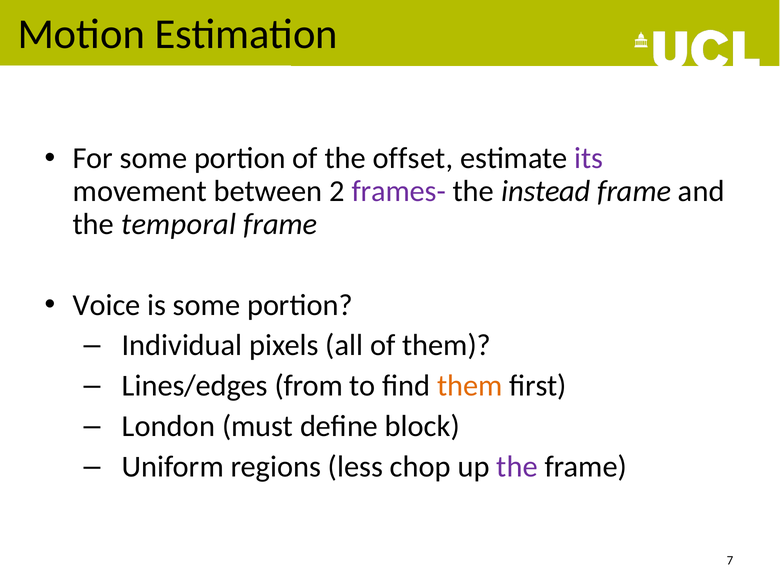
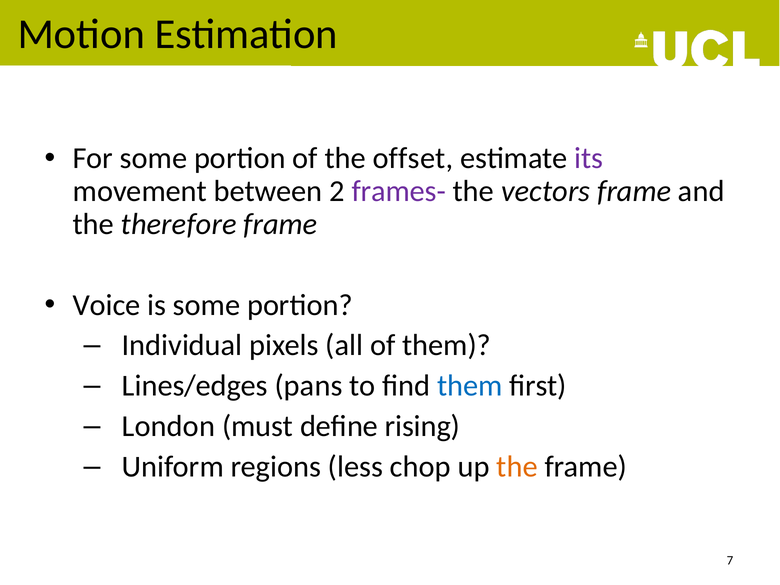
instead: instead -> vectors (546, 191)
temporal: temporal -> therefore (179, 224)
from: from -> pans (309, 386)
them colour: orange -> blue (470, 386)
block: block -> rising (422, 426)
the colour: purple -> orange (517, 467)
